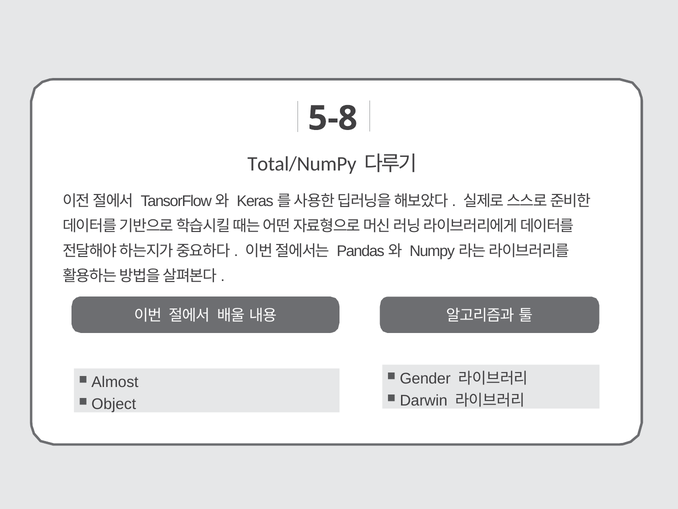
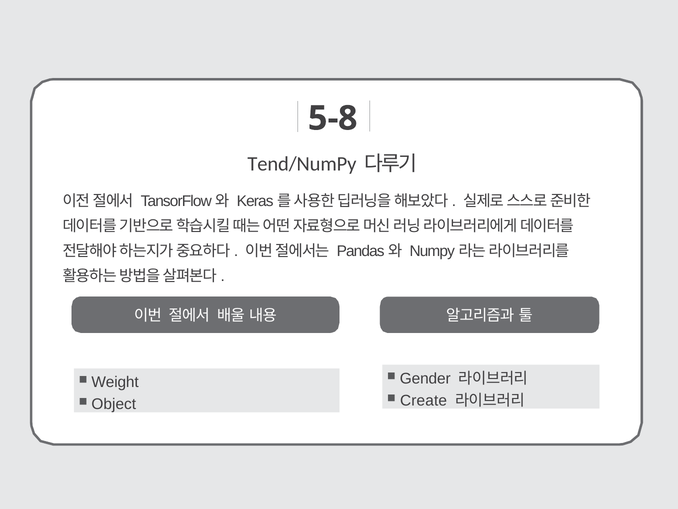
Total/NumPy: Total/NumPy -> Tend/NumPy (302, 164)
Almost: Almost -> Weight (115, 382)
Darwin: Darwin -> Create (424, 400)
